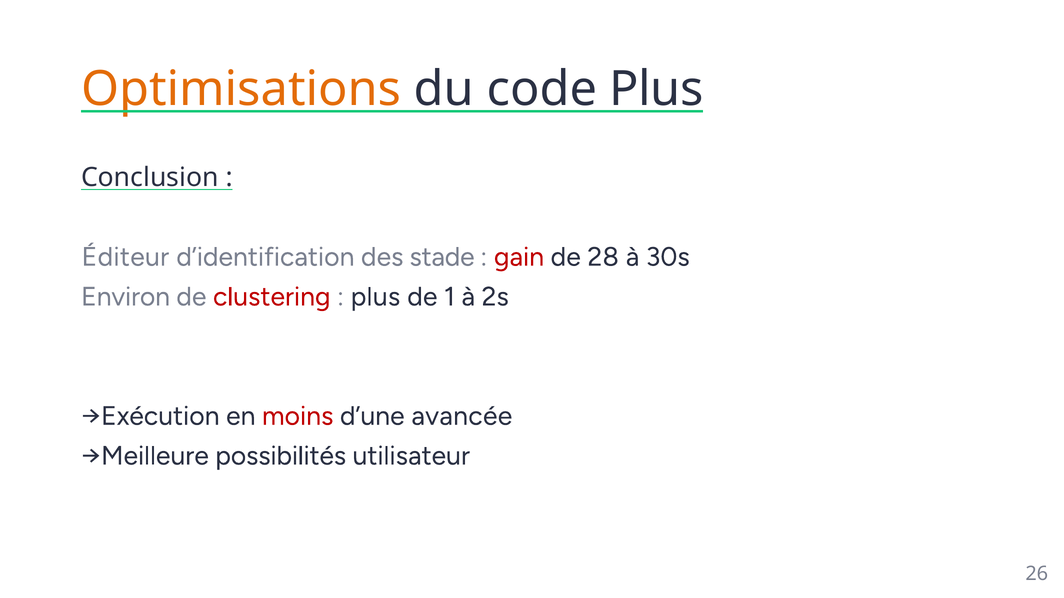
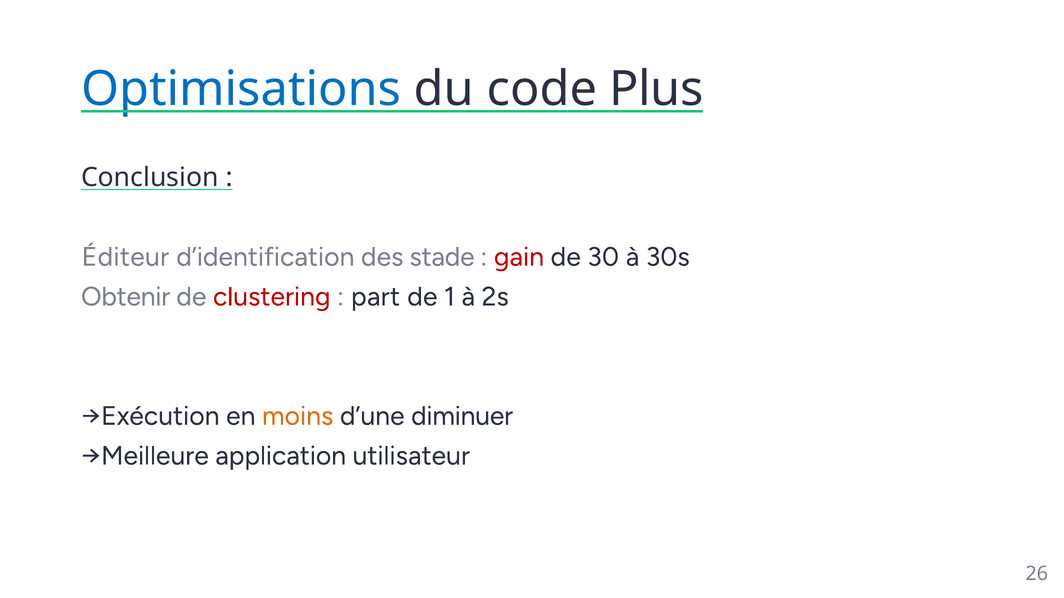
Optimisations colour: orange -> blue (241, 89)
28: 28 -> 30 (603, 257)
Environ: Environ -> Obtenir (126, 297)
plus: plus -> part (376, 297)
moins colour: red -> orange (298, 416)
avancée: avancée -> diminuer (462, 416)
possibilités: possibilités -> application (281, 456)
